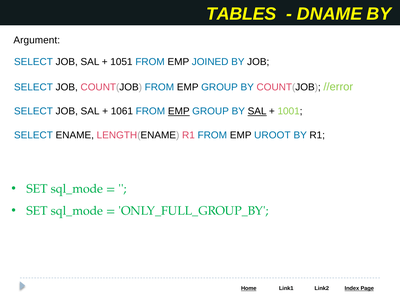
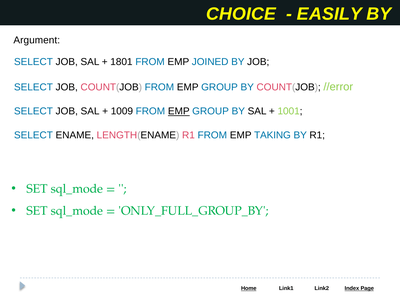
TABLES: TABLES -> CHOICE (241, 14)
DNAME: DNAME -> EASILY (329, 14)
1051: 1051 -> 1801 (121, 62)
1061: 1061 -> 1009 (122, 111)
SAL underline: present -> none (257, 111)
UROOT: UROOT -> TAKING (272, 135)
